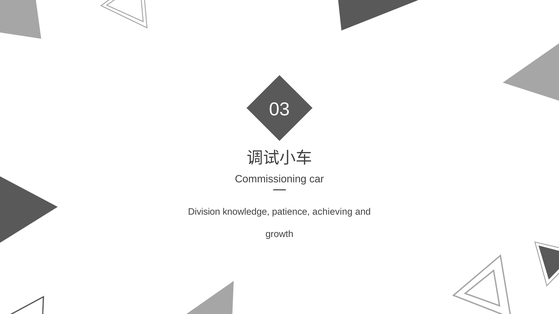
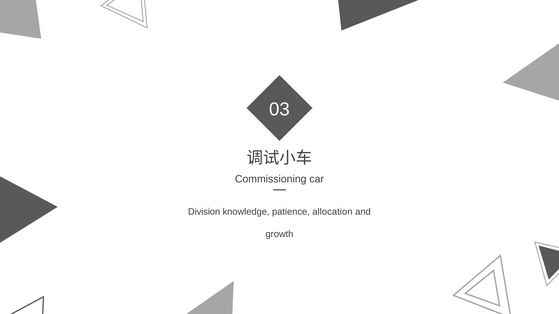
achieving: achieving -> allocation (332, 212)
